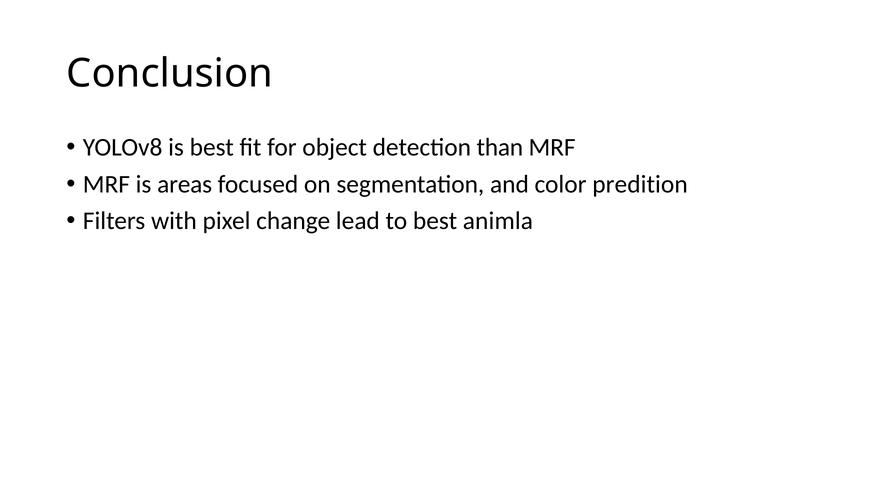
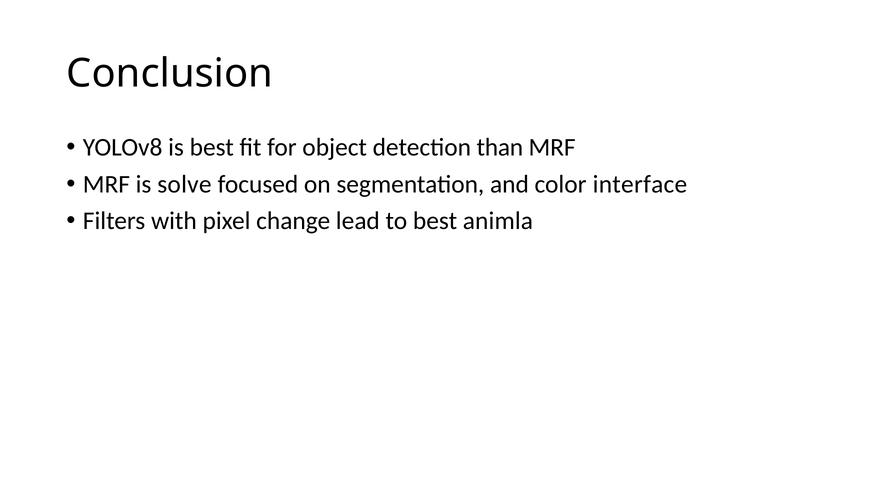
areas: areas -> solve (184, 184)
predition: predition -> interface (640, 184)
